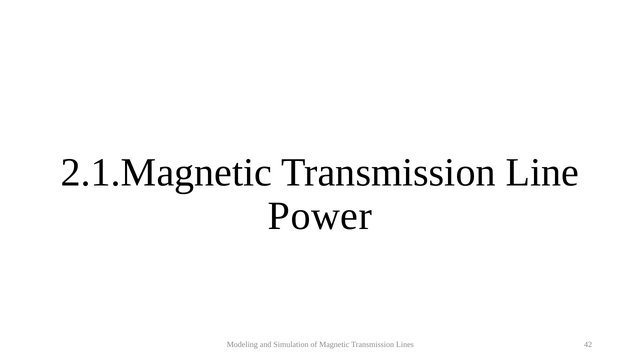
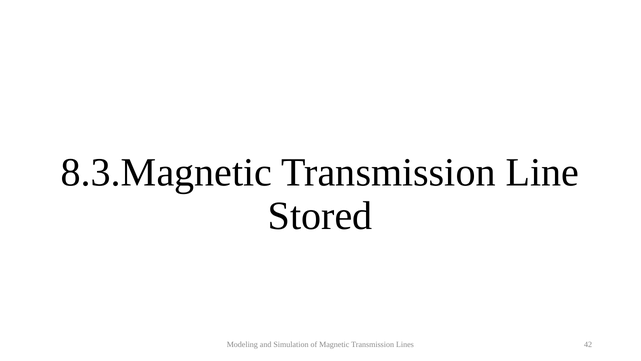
2.1.Magnetic: 2.1.Magnetic -> 8.3.Magnetic (166, 172)
Power: Power -> Stored (320, 216)
